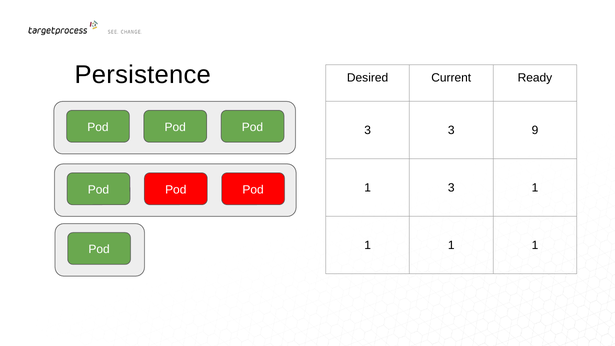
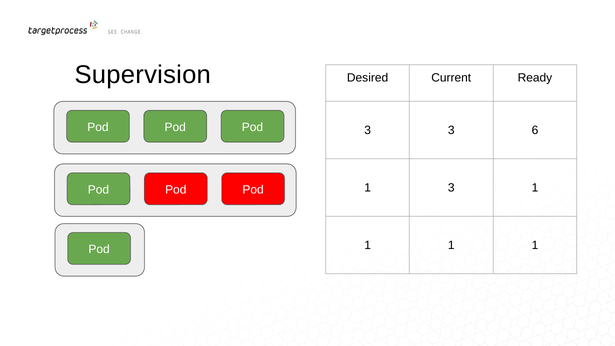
Persistence: Persistence -> Supervision (143, 75)
9: 9 -> 6 (535, 130)
